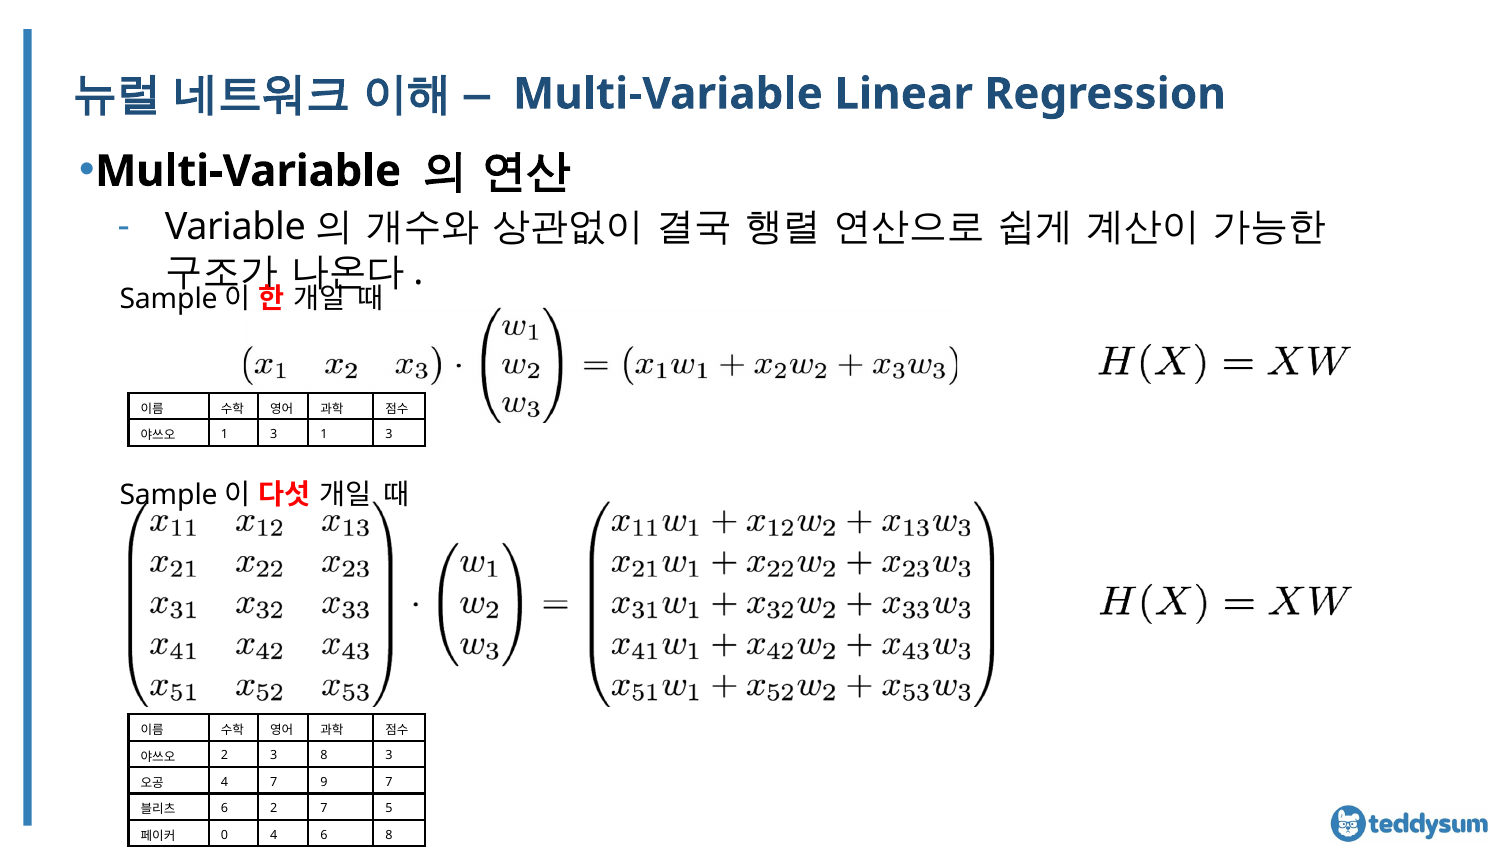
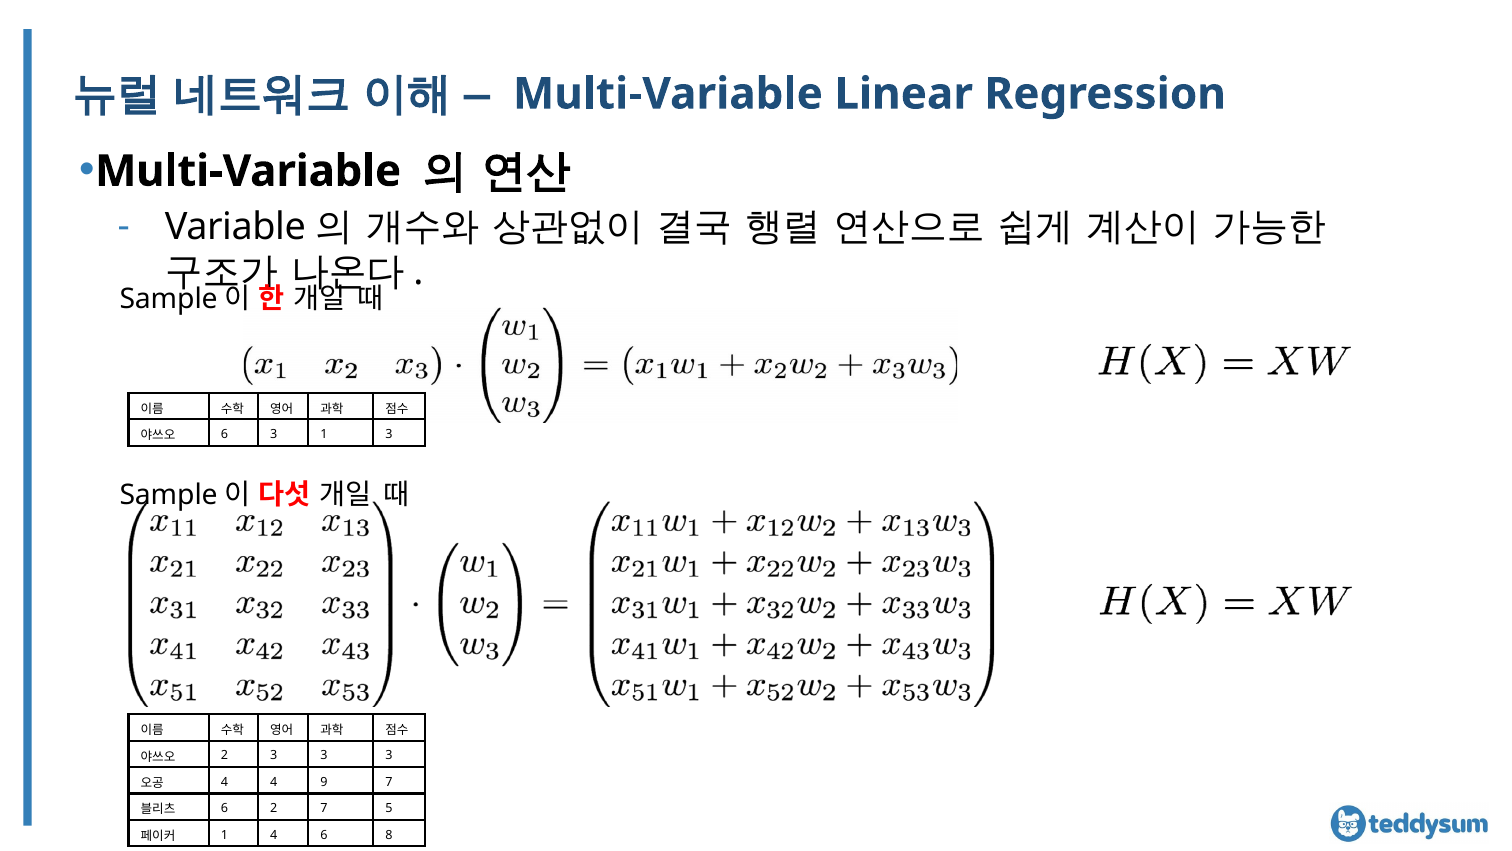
1: 1 -> 6 (224, 434)
2 3 8: 8 -> 3 (324, 755)
4 7: 7 -> 4 (274, 782)
0: 0 -> 1 (224, 835)
